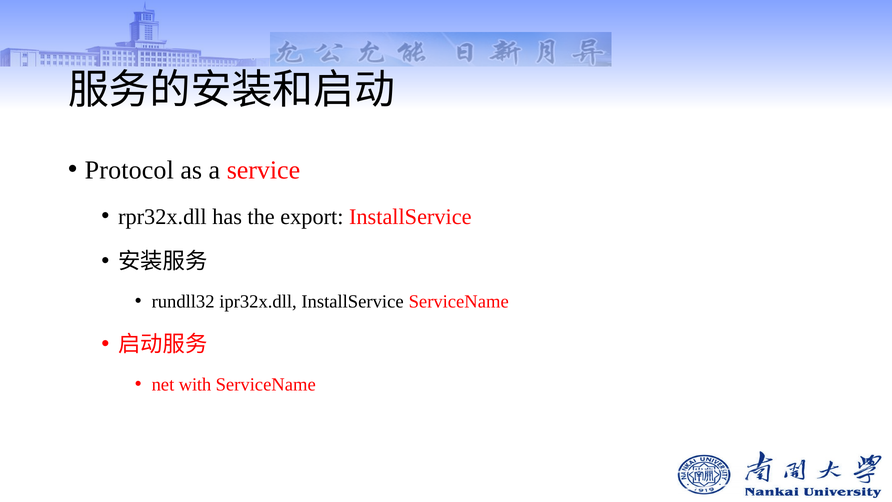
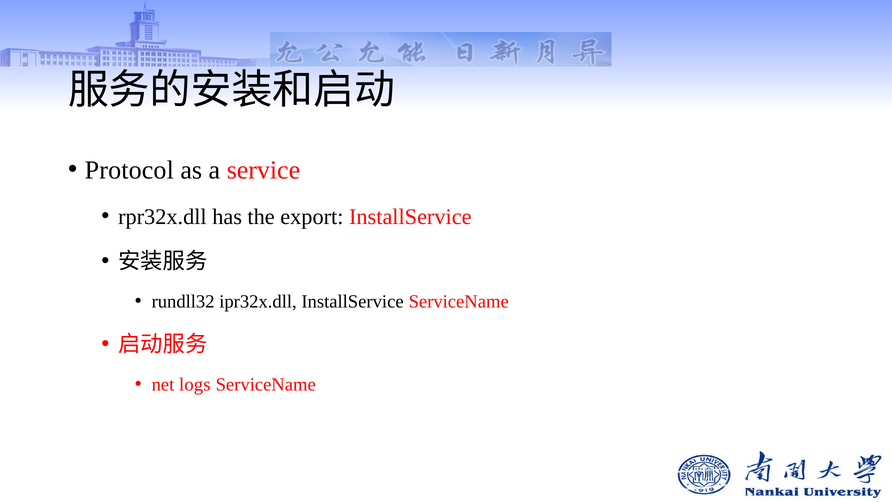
with: with -> logs (195, 384)
